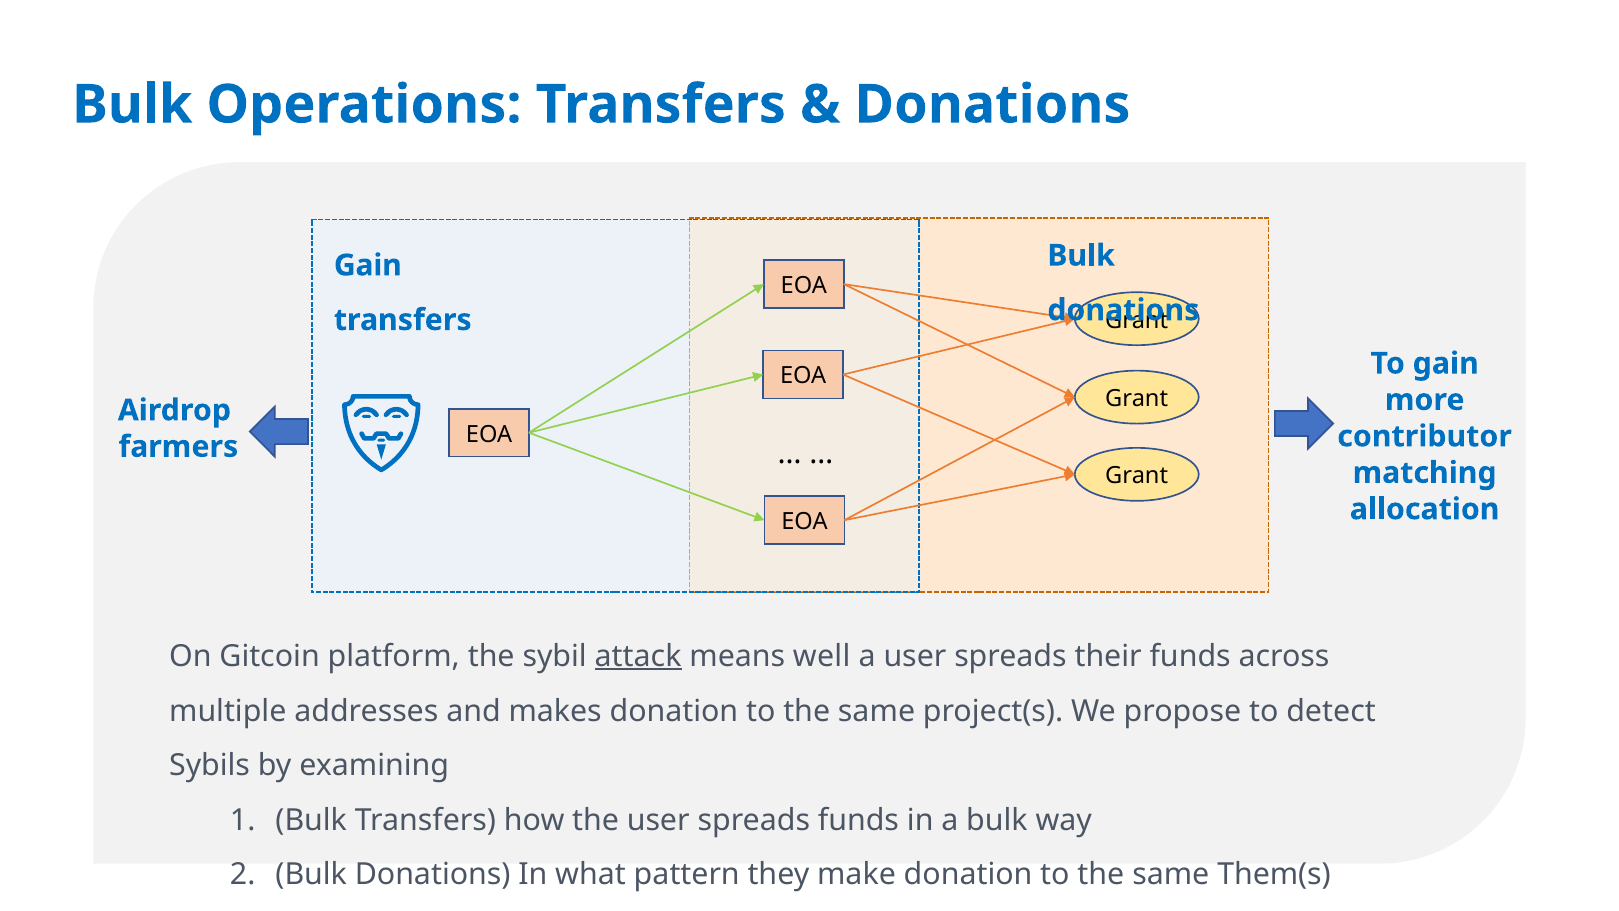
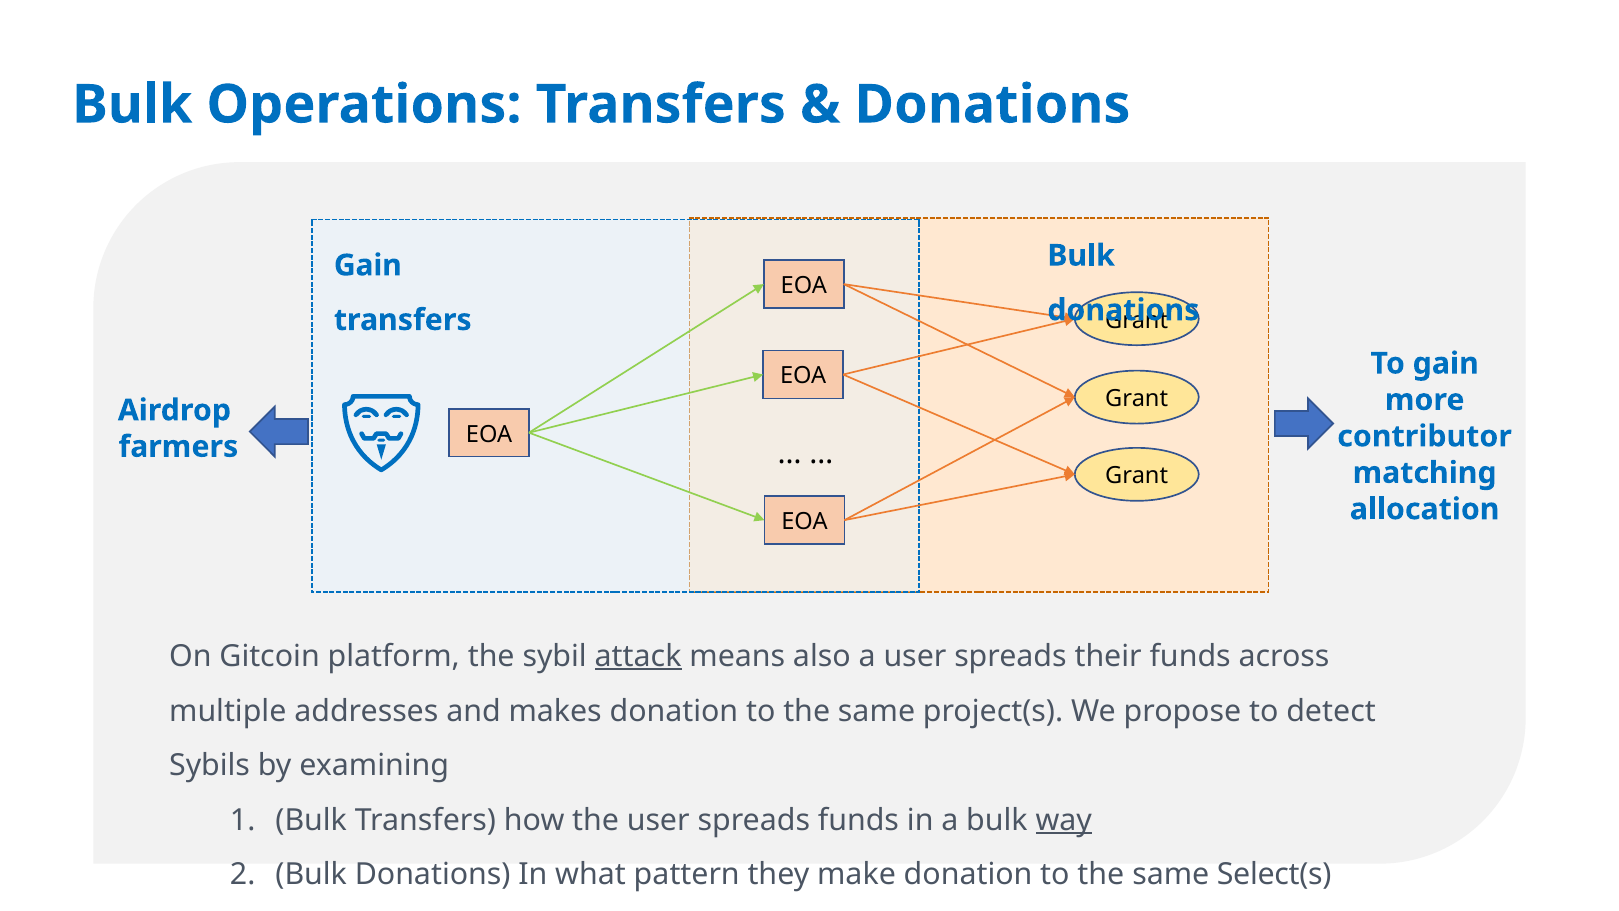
well: well -> also (822, 656)
way underline: none -> present (1064, 820)
Them(s: Them(s -> Select(s (1274, 875)
